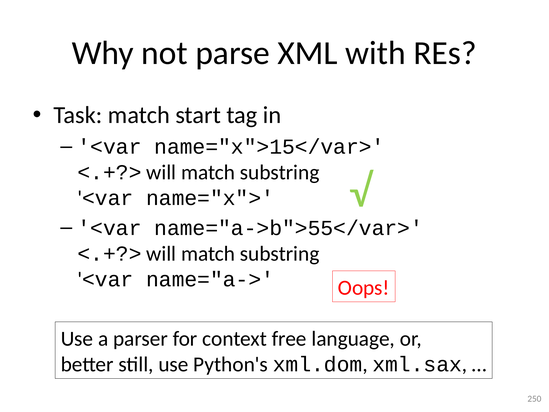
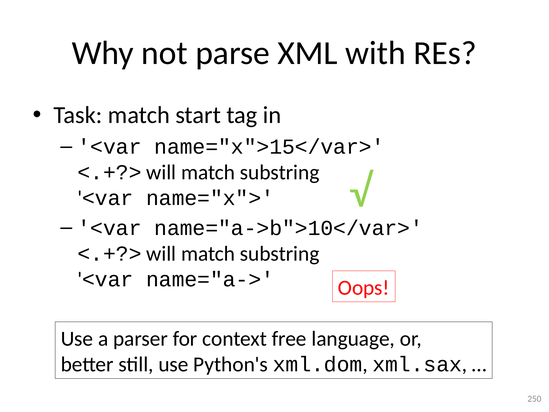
name="a->b">55</var>: name="a->b">55</var> -> name="a->b">10</var> (289, 228)
